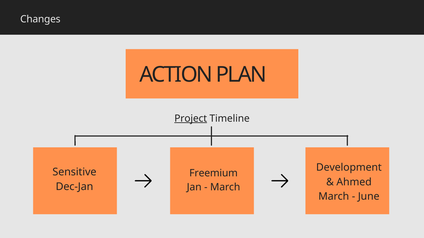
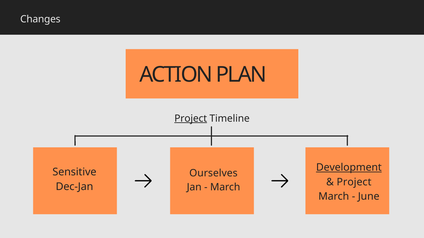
Development underline: none -> present (349, 168)
Freemium: Freemium -> Ourselves (213, 173)
Ahmed: Ahmed -> Project (354, 182)
